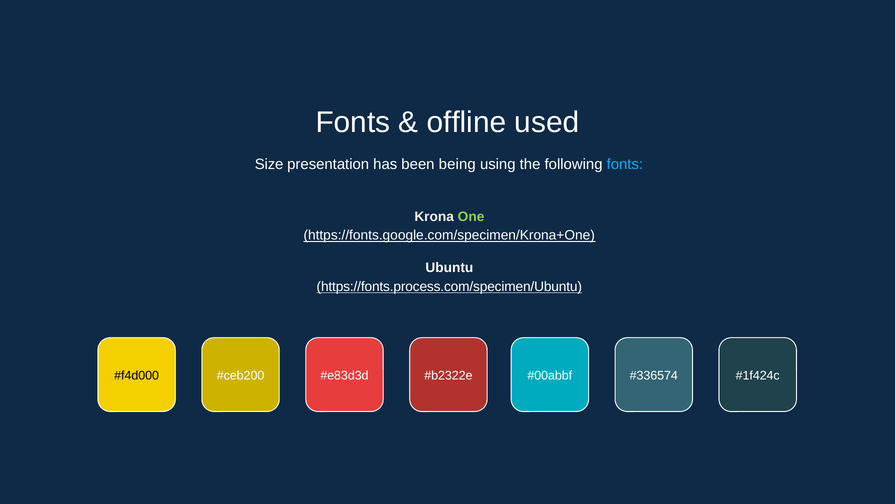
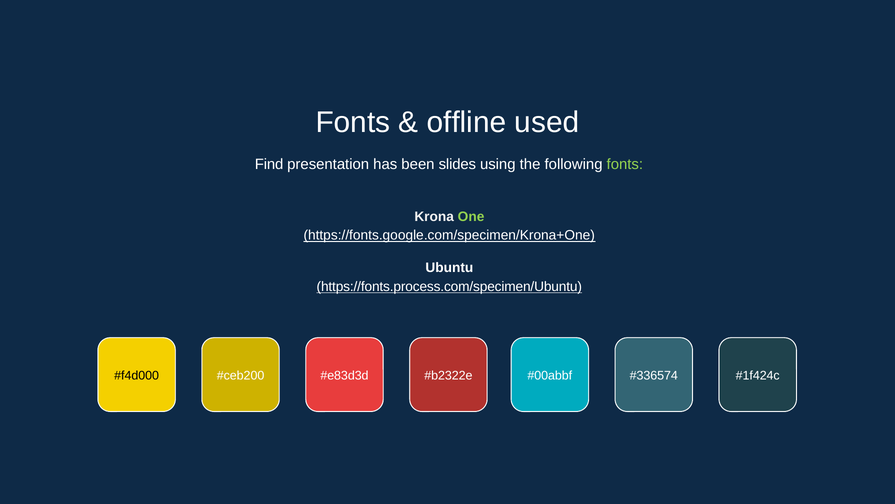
Size: Size -> Find (269, 164)
being: being -> slides (457, 164)
fonts colour: light blue -> light green (625, 164)
